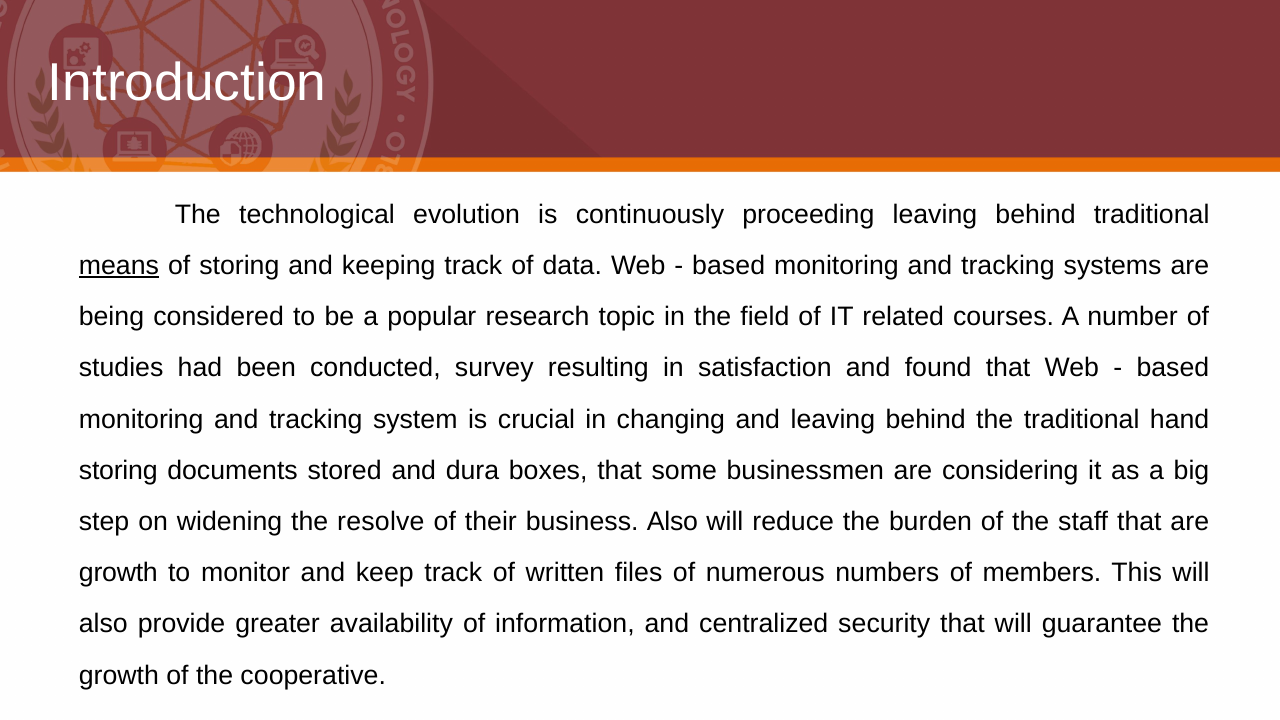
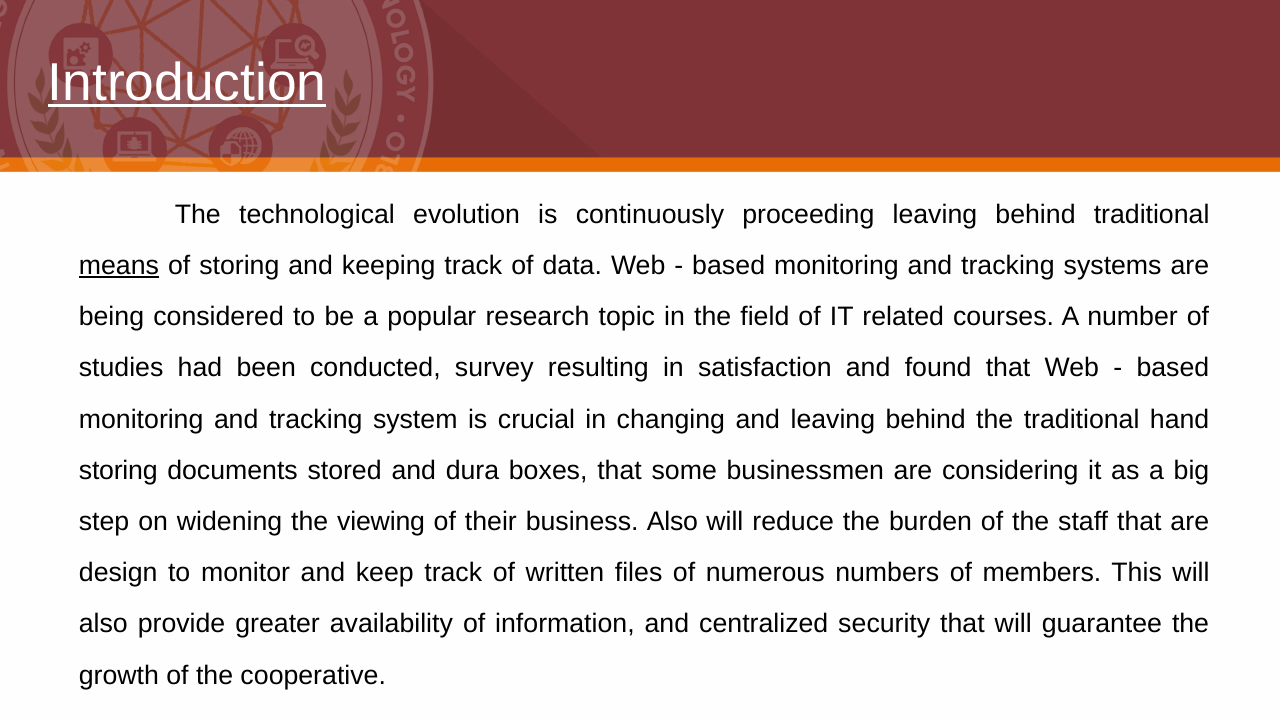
Introduction underline: none -> present (187, 83)
resolve: resolve -> viewing (381, 522)
growth: growth -> design (118, 573)
